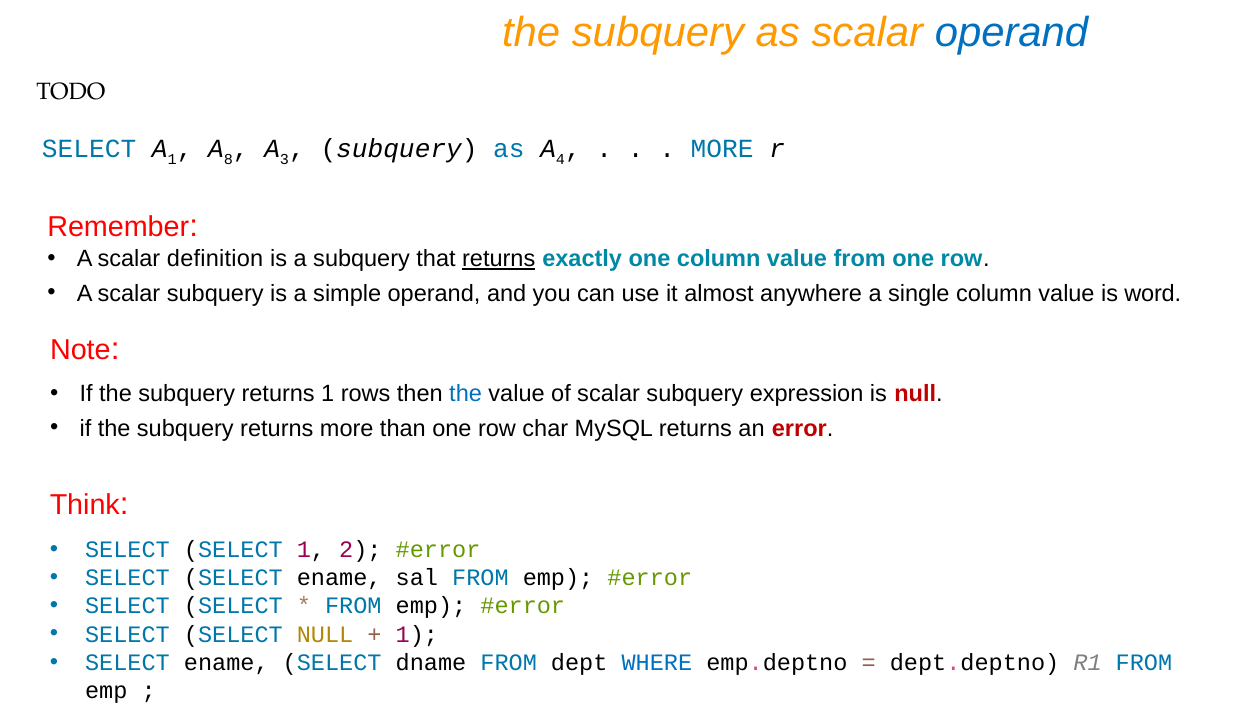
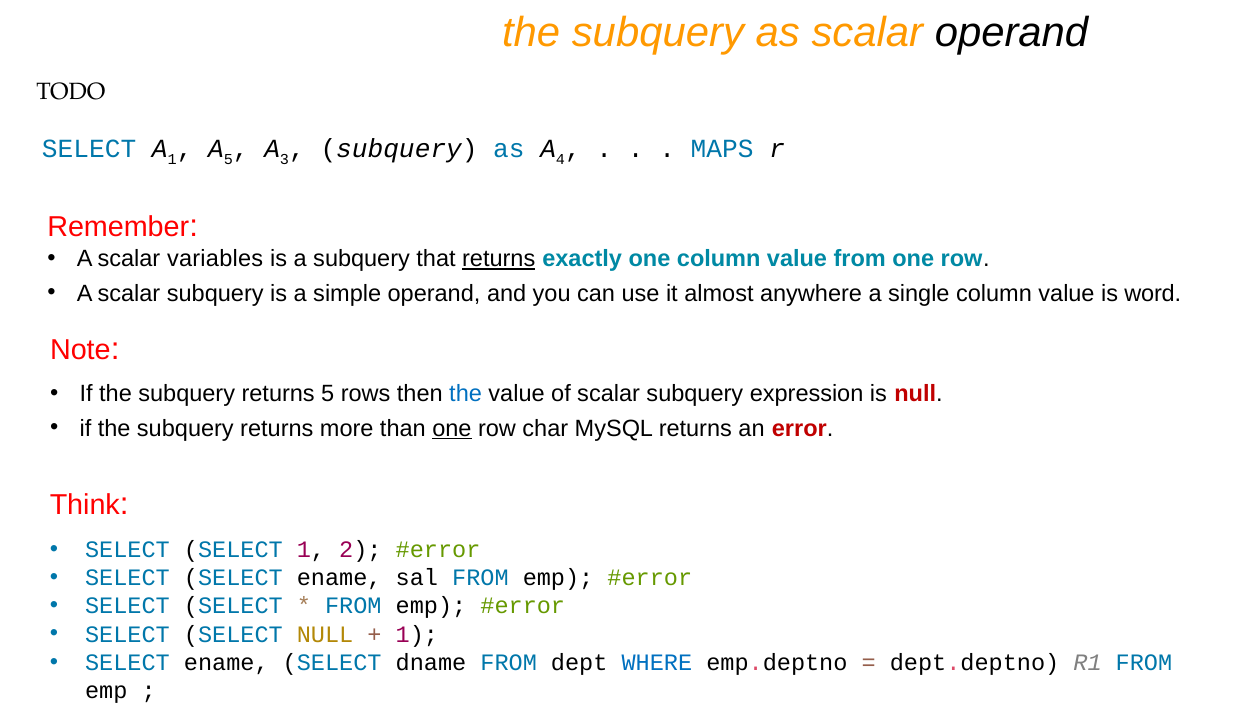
operand colour: blue -> black (1011, 33)
A 8: 8 -> 5 (228, 159)
MORE: MORE -> MAPS (722, 149)
definition: definition -> variables (215, 259)
returns 1: 1 -> 5 (328, 394)
one underline: none -> present (452, 428)
